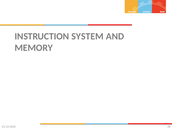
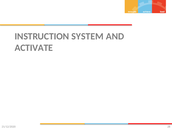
MEMORY: MEMORY -> ACTIVATE (34, 48)
